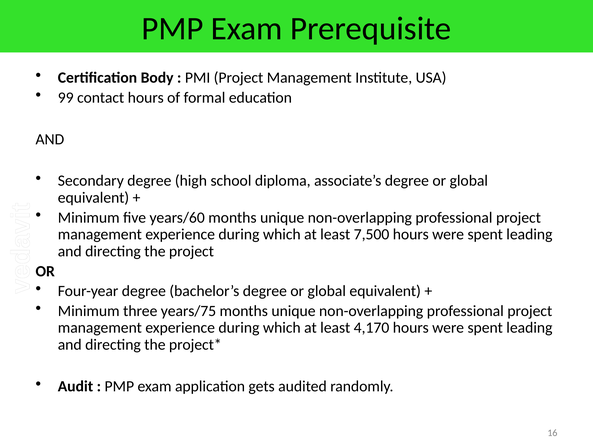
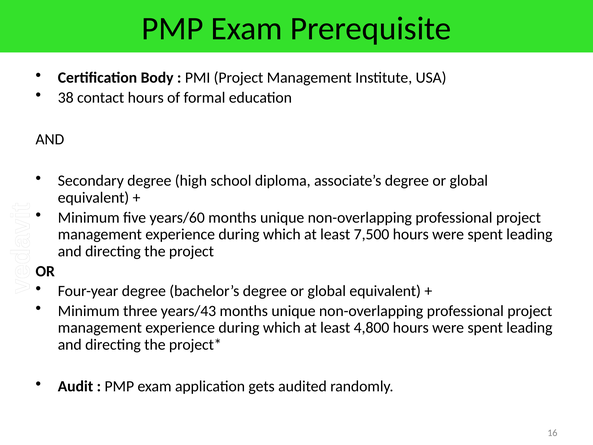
99: 99 -> 38 (66, 98)
years/75: years/75 -> years/43 (188, 311)
4,170: 4,170 -> 4,800 (371, 328)
